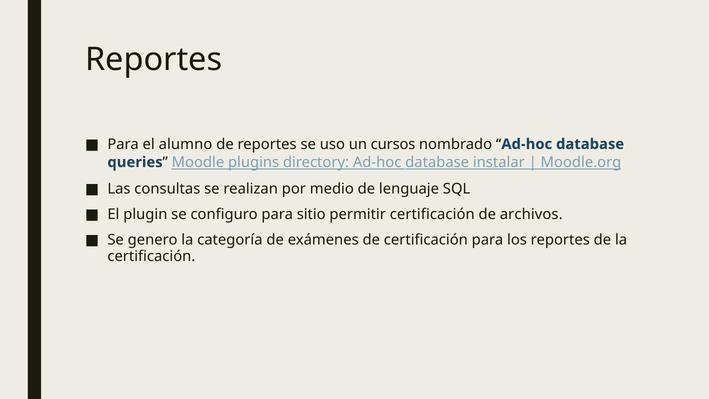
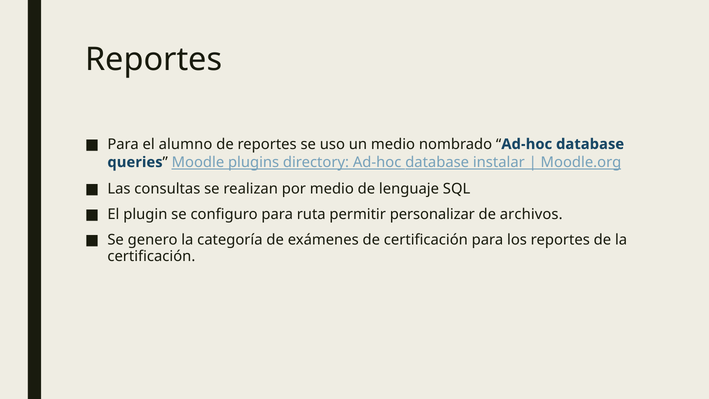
un cursos: cursos -> medio (393, 144)
sitio: sitio -> ruta (311, 214)
permitir certificación: certificación -> personalizar (432, 214)
